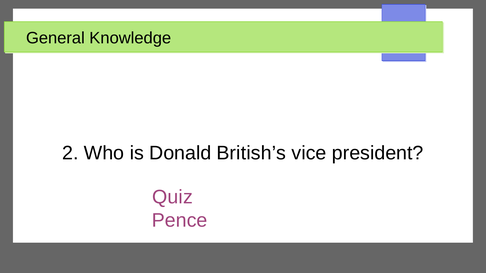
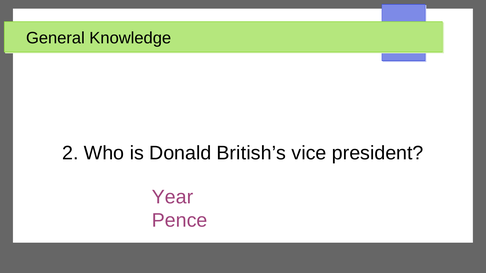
Quiz: Quiz -> Year (173, 197)
